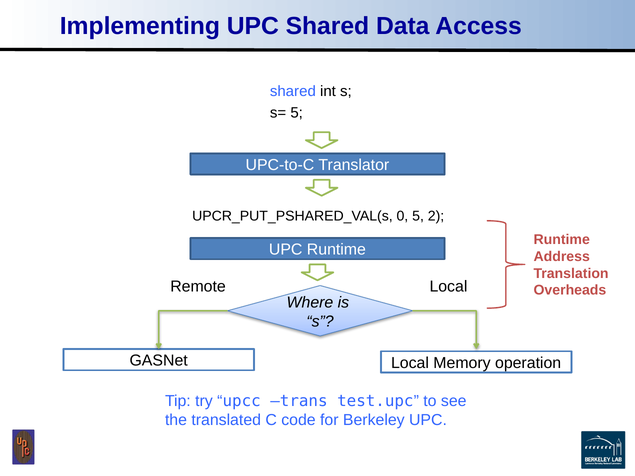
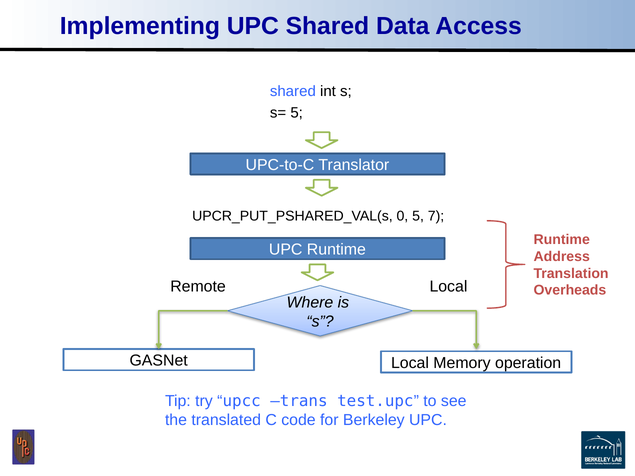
2: 2 -> 7 (436, 216)
